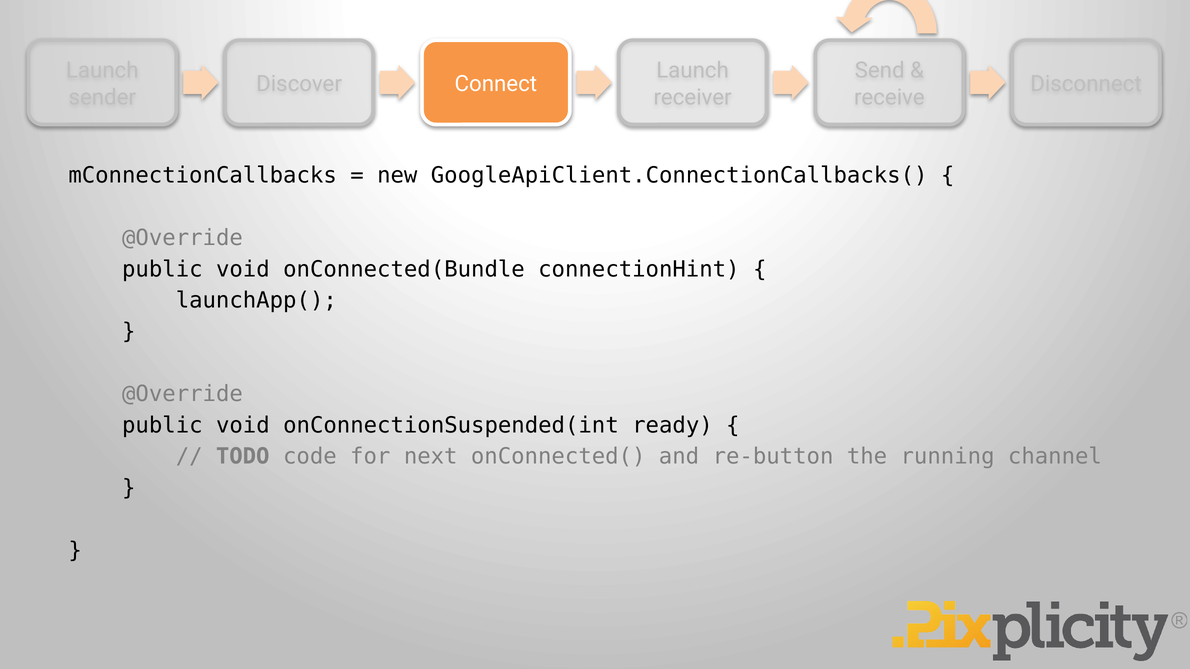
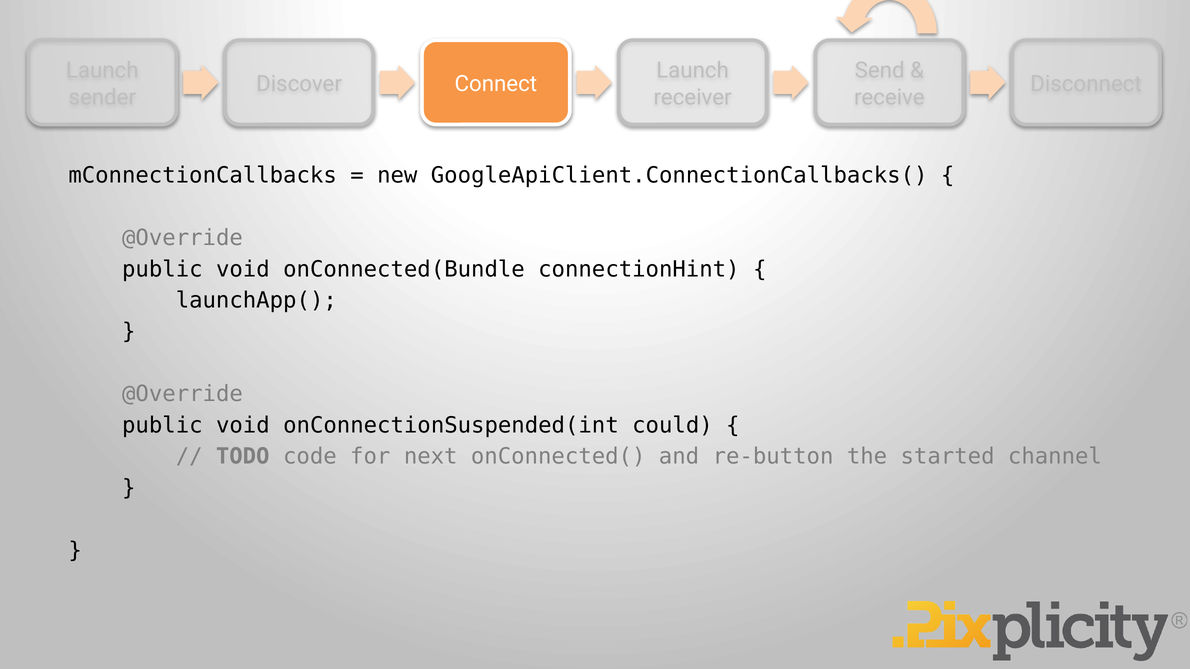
ready: ready -> could (672, 425)
running: running -> started (948, 457)
